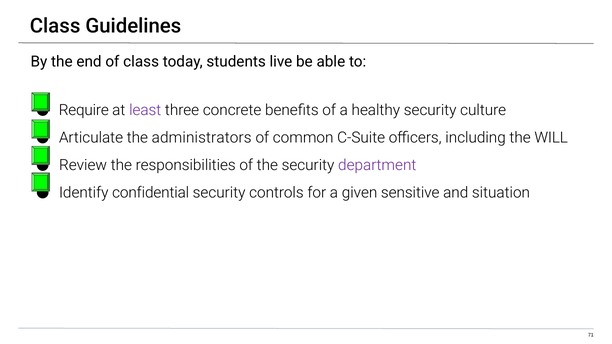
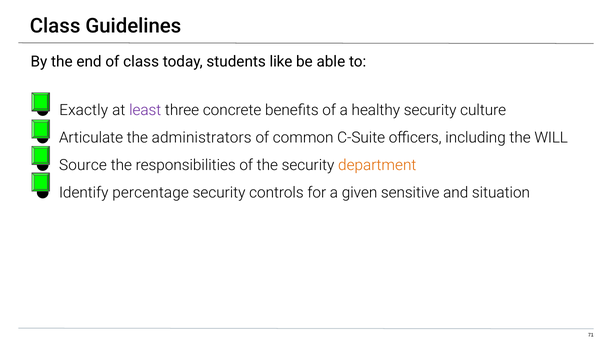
live: live -> like (281, 62)
Require: Require -> Exactly (84, 110)
Review: Review -> Source (83, 165)
department colour: purple -> orange (377, 165)
confidential: confidential -> percentage (151, 193)
